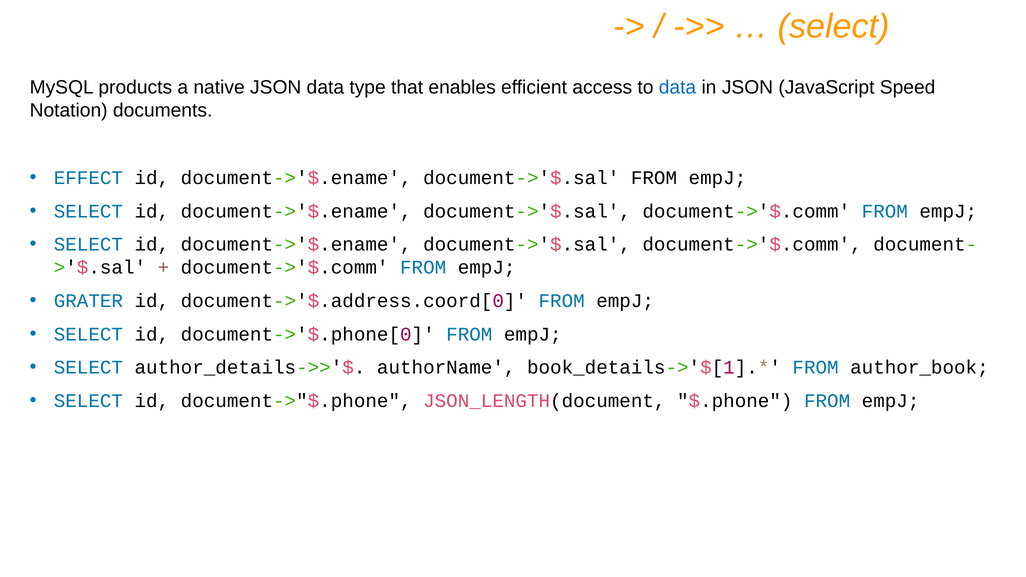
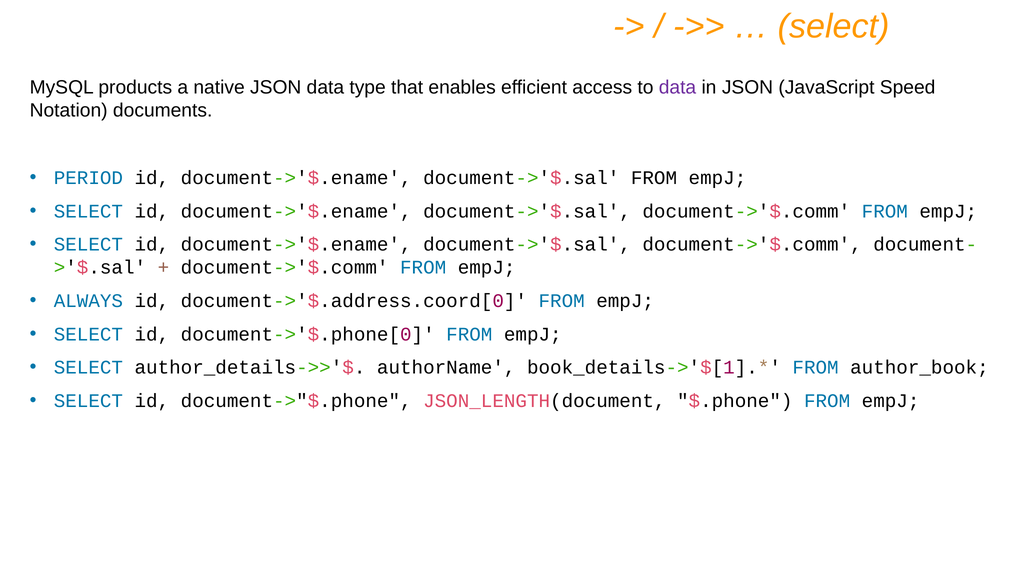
data colour: blue -> purple (677, 87)
EFFECT: EFFECT -> PERIOD (88, 178)
GRATER: GRATER -> ALWAYS (88, 301)
